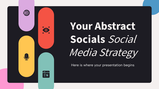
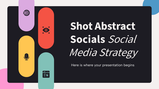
Your: Your -> Shot (81, 26)
